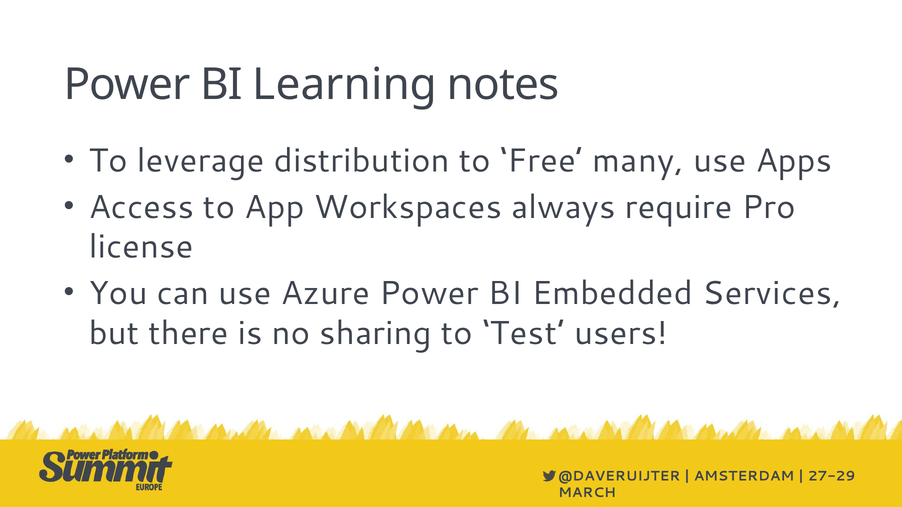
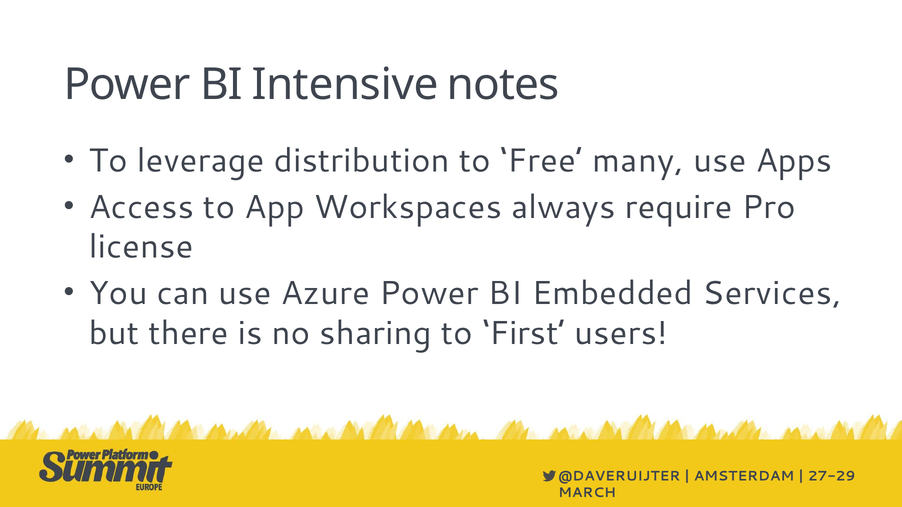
Learning: Learning -> Intensive (345, 85)
Test: Test -> First (524, 333)
